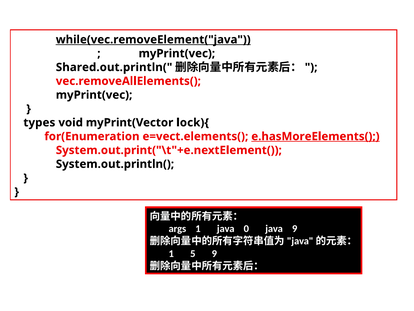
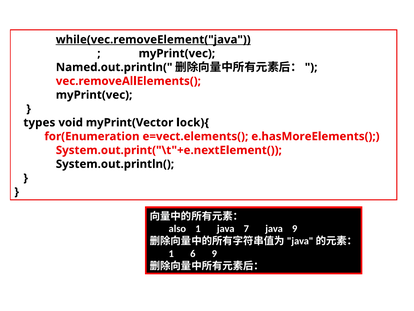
Shared.out.println(: Shared.out.println( -> Named.out.println( (114, 67)
e.hasMoreElements( underline: present -> none (315, 136)
args: args -> also (177, 228)
0: 0 -> 7 (246, 228)
5: 5 -> 6 (193, 253)
